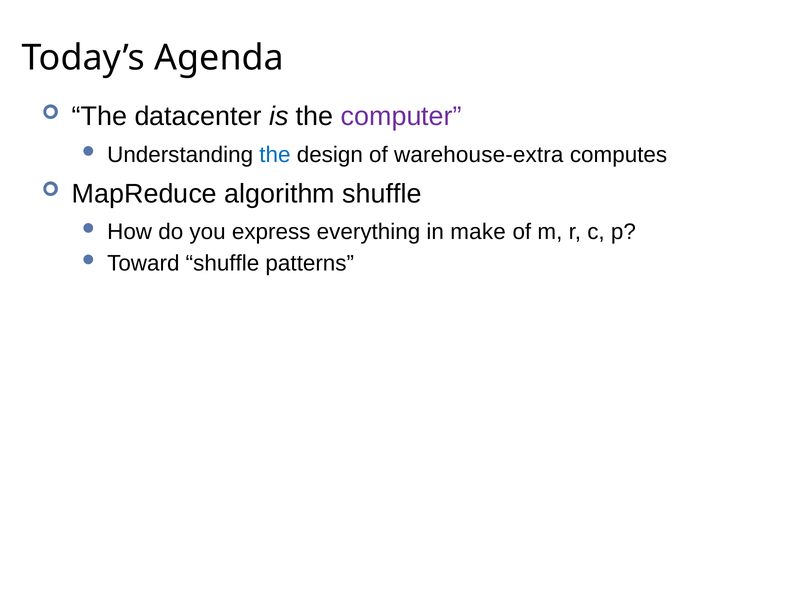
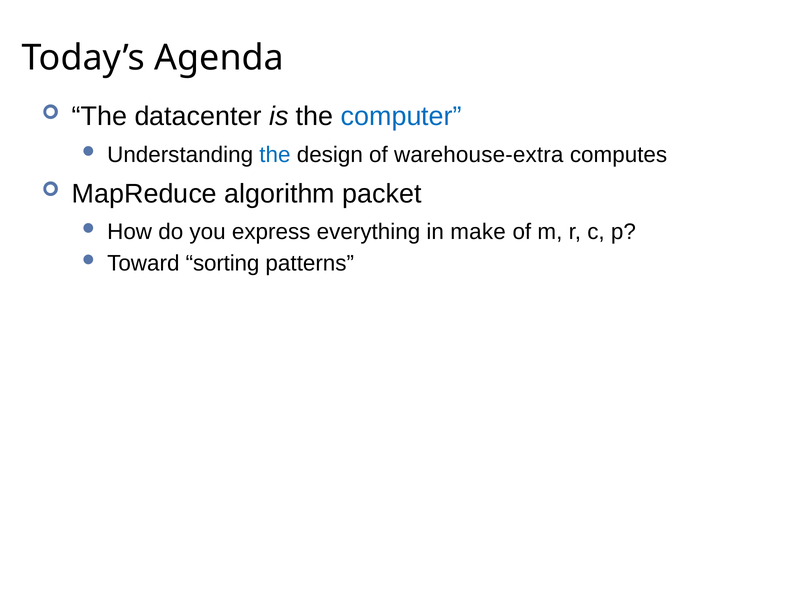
computer colour: purple -> blue (401, 116)
algorithm shuffle: shuffle -> packet (382, 193)
Toward shuffle: shuffle -> sorting (223, 263)
